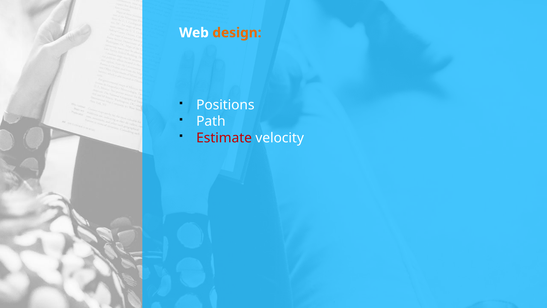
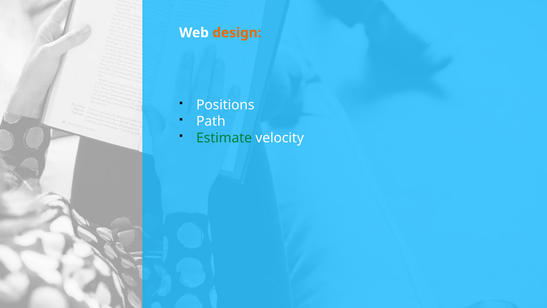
Estimate colour: red -> green (224, 138)
